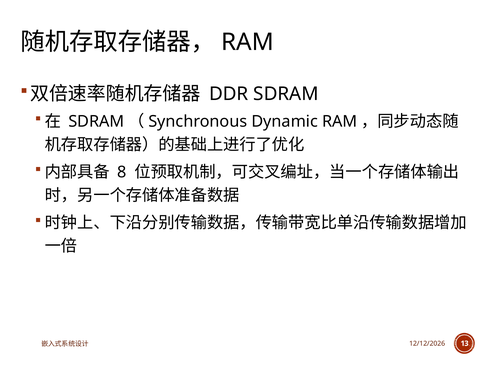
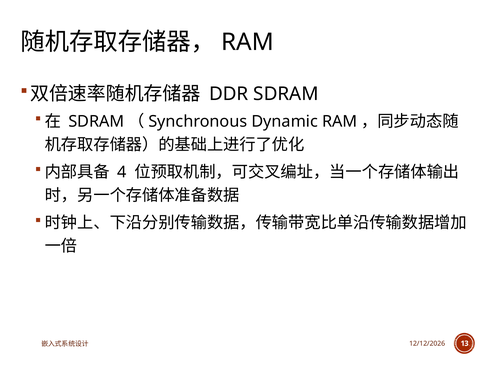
8: 8 -> 4 (122, 172)
